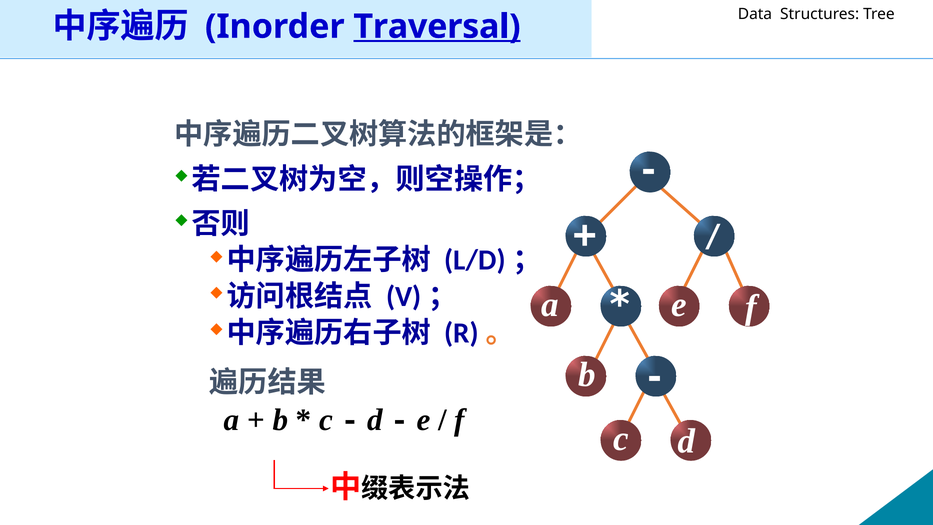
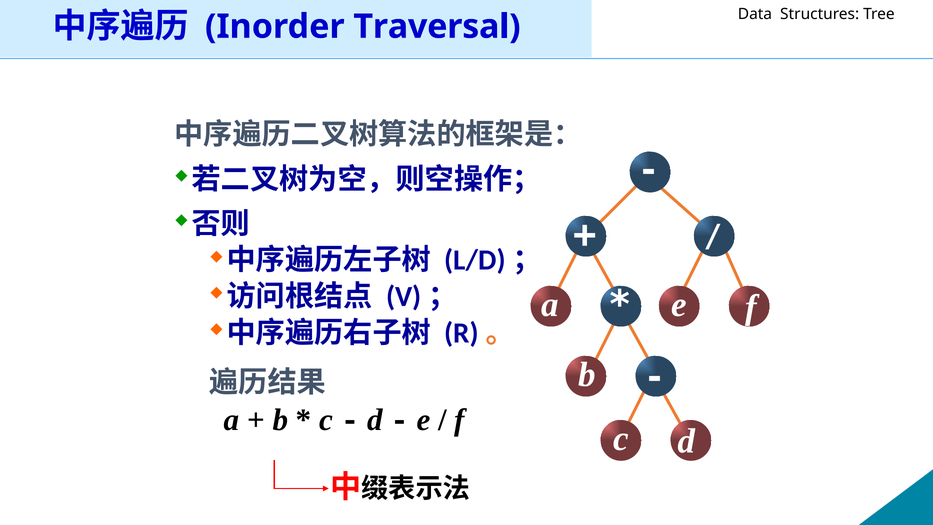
Traversal underline: present -> none (437, 27)
